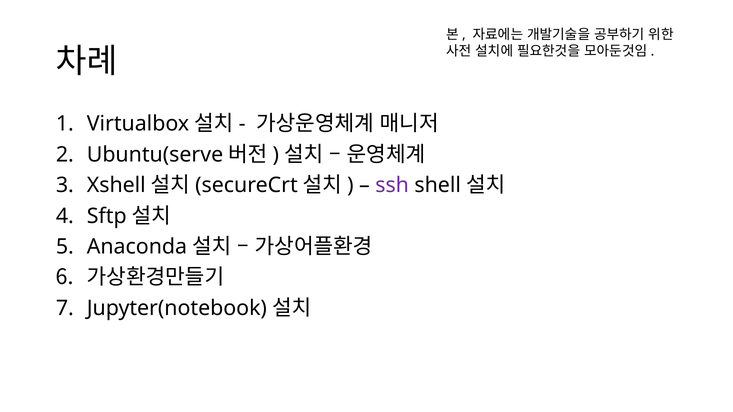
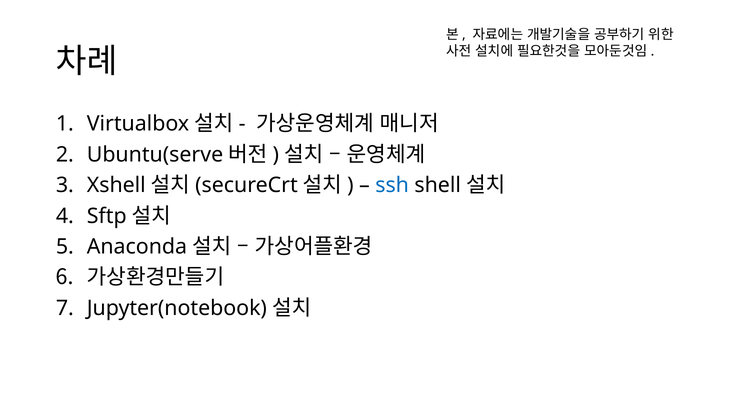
ssh colour: purple -> blue (392, 185)
